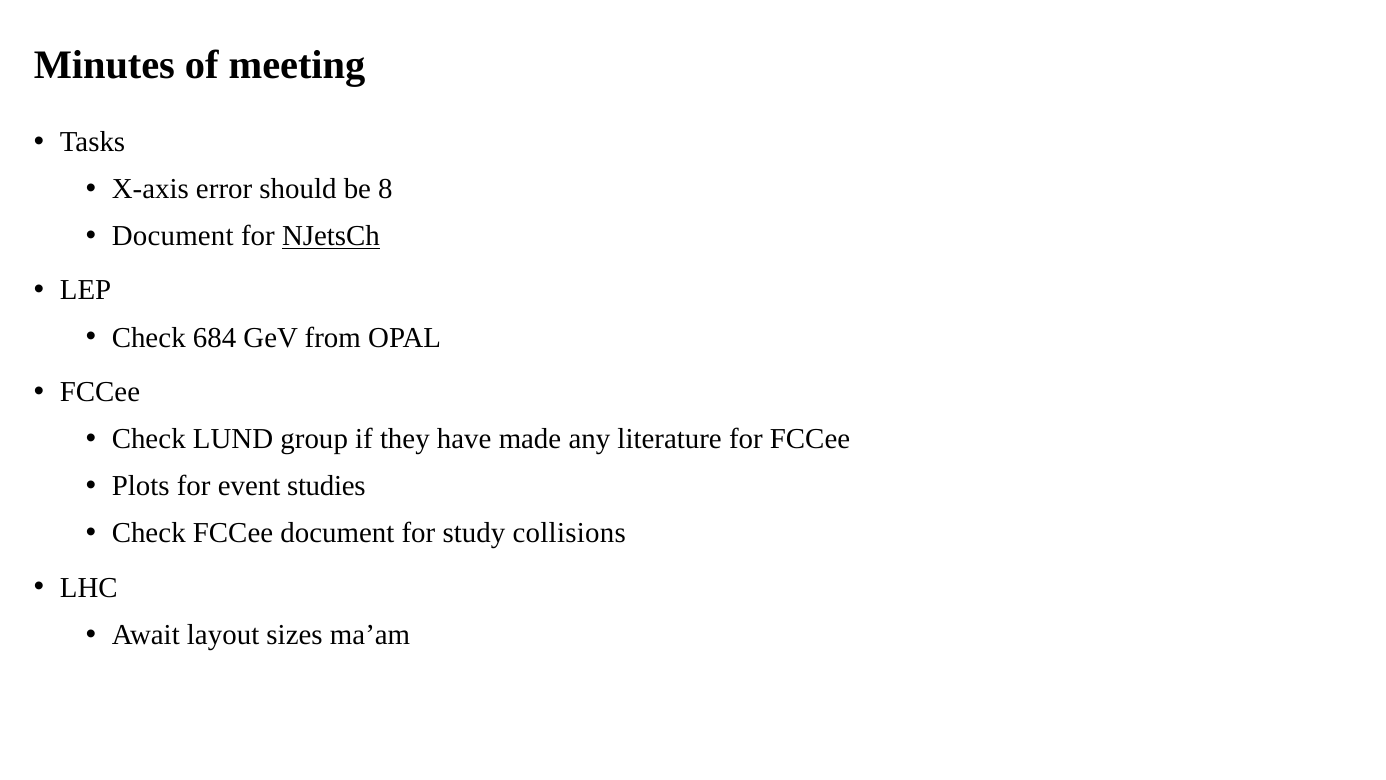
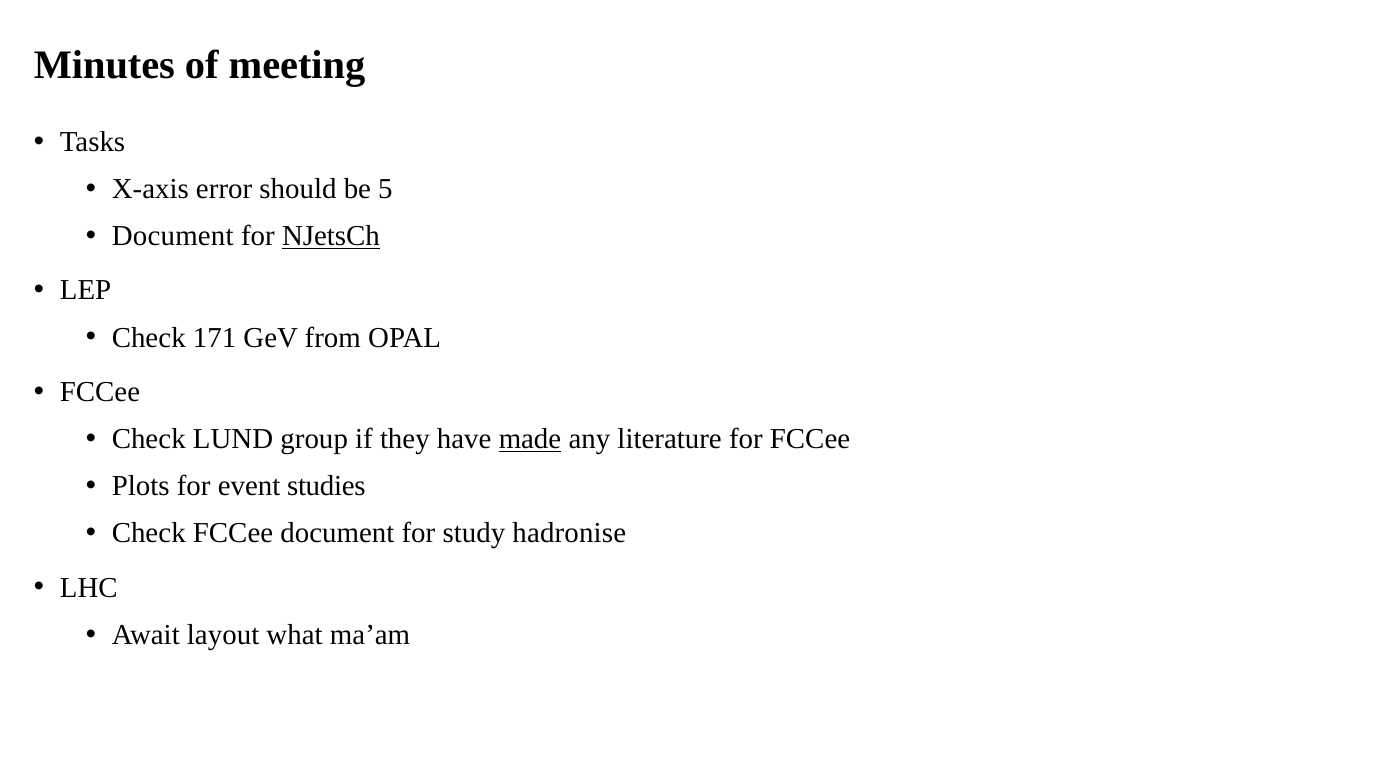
8: 8 -> 5 (385, 189)
684: 684 -> 171 (215, 337)
made underline: none -> present (530, 439)
collisions: collisions -> hadronise (569, 533)
sizes: sizes -> what (295, 634)
